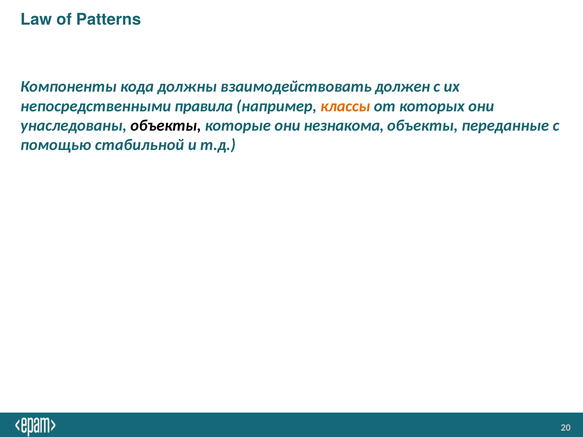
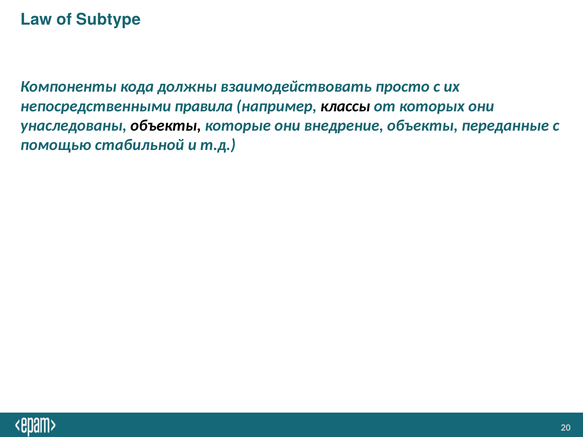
Patterns: Patterns -> Subtype (109, 20)
должен: должен -> просто (403, 87)
классы colour: orange -> black (345, 106)
незнакома: незнакома -> внедрение (344, 126)
